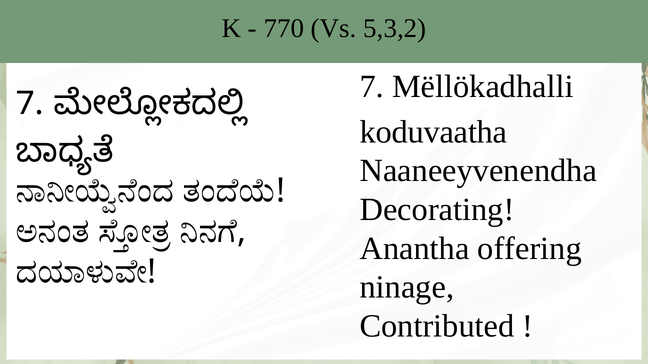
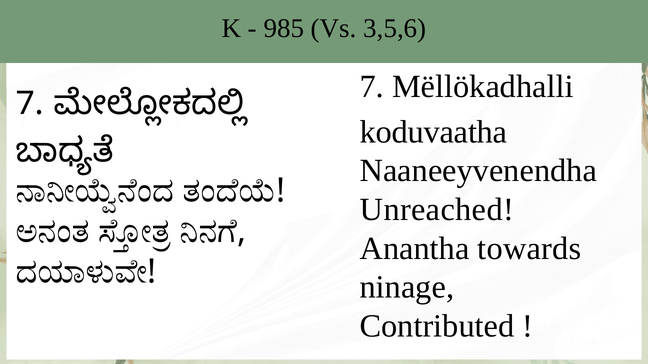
770: 770 -> 985 (284, 28)
5,3,2: 5,3,2 -> 3,5,6 (395, 28)
Decorating: Decorating -> Unreached (437, 210)
offering: offering -> towards (529, 249)
